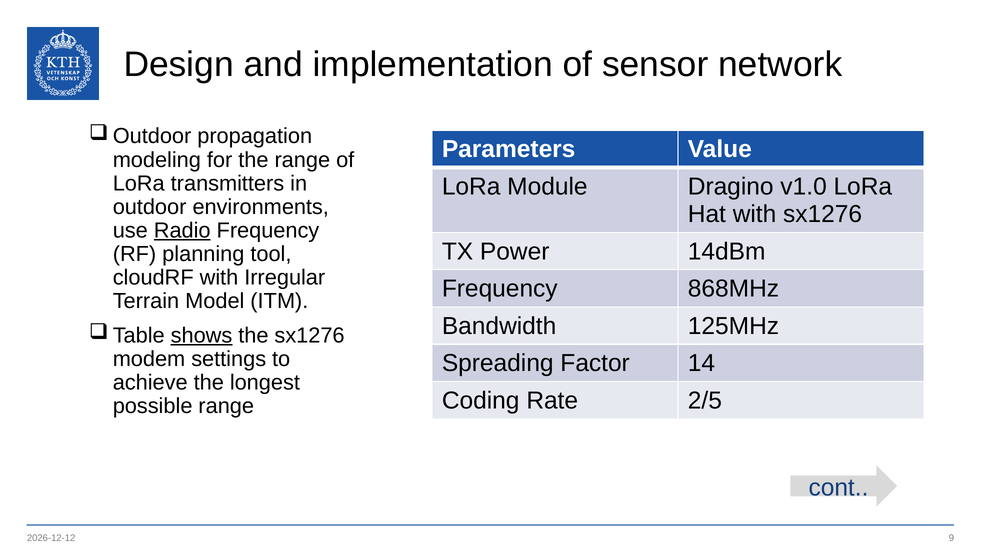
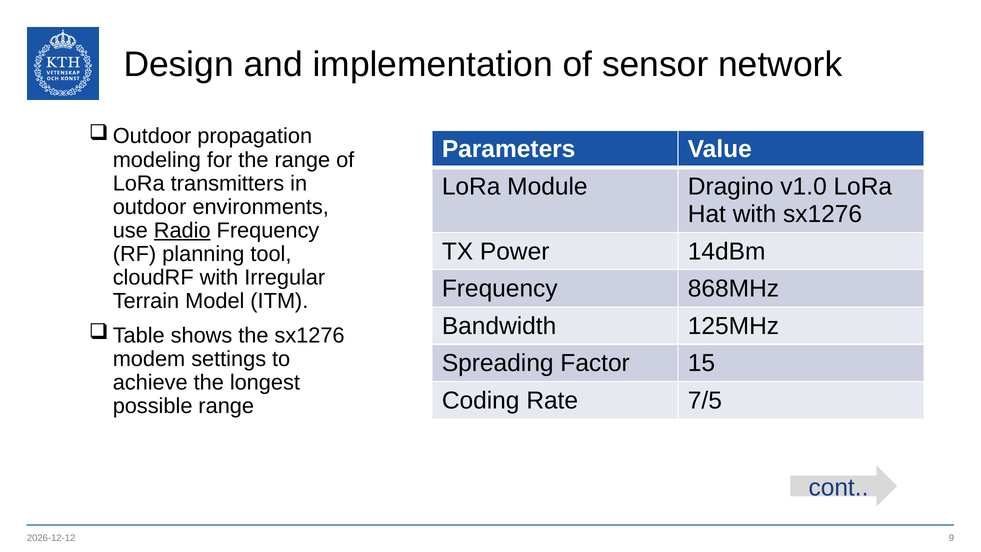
shows underline: present -> none (202, 335)
14: 14 -> 15 (701, 363)
2/5: 2/5 -> 7/5 (705, 401)
